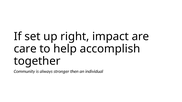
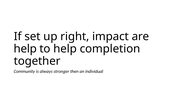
care: care -> help (25, 49)
accomplish: accomplish -> completion (110, 49)
